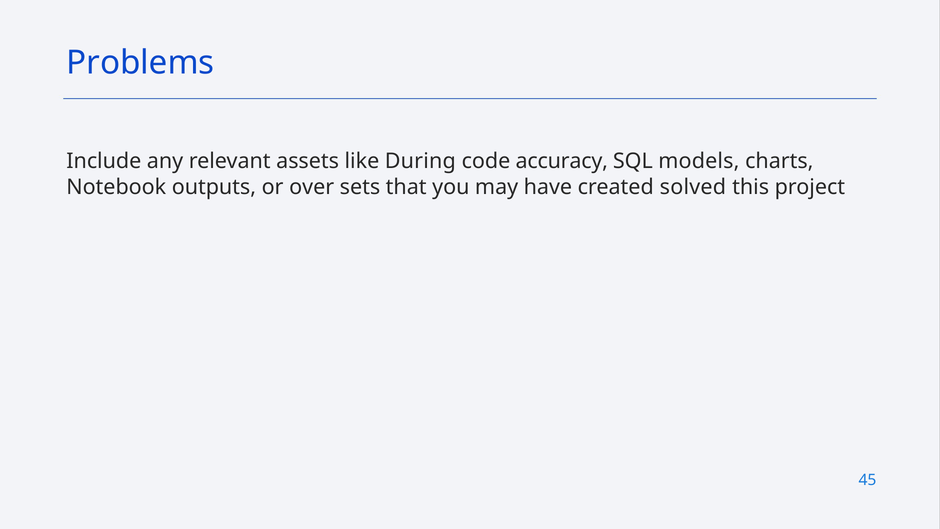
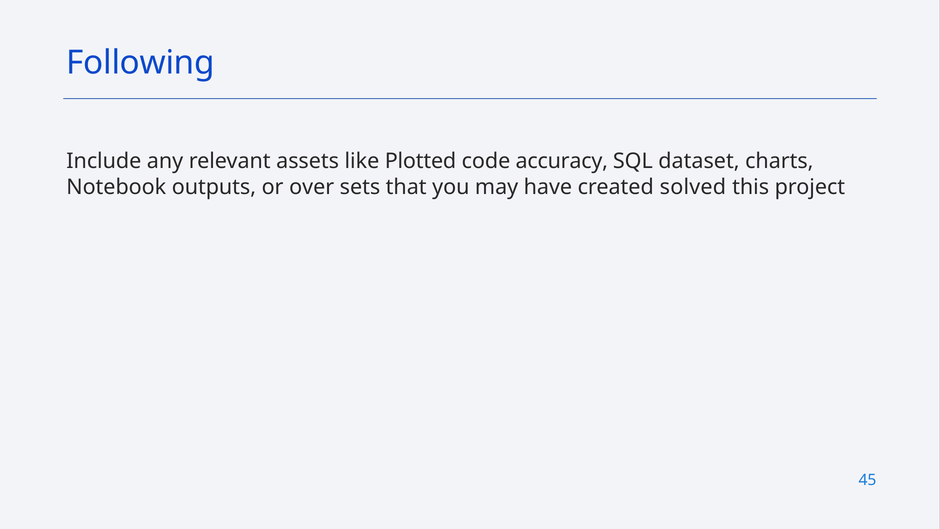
Problems: Problems -> Following (140, 63)
During: During -> Plotted (420, 161)
models: models -> dataset (699, 161)
